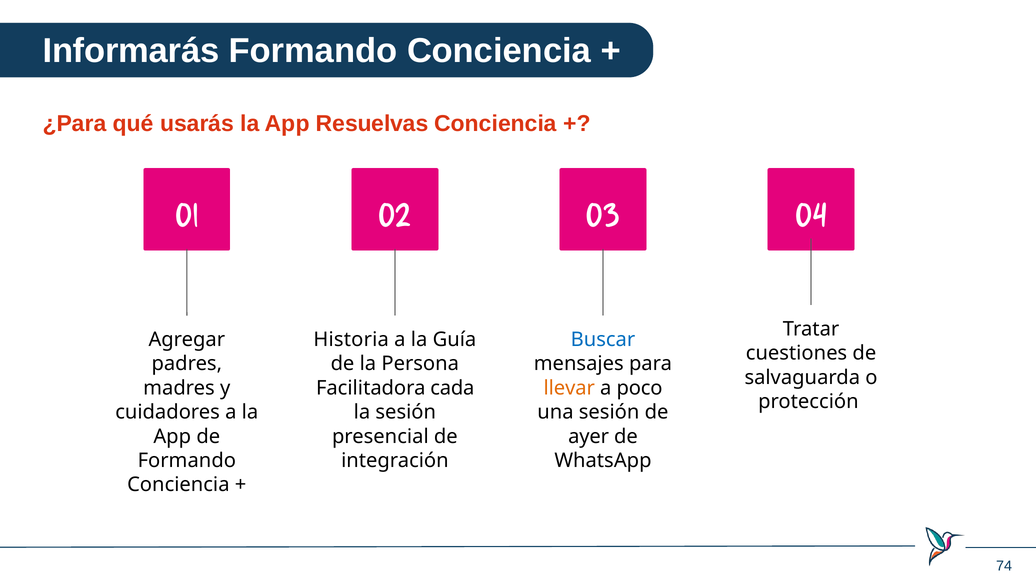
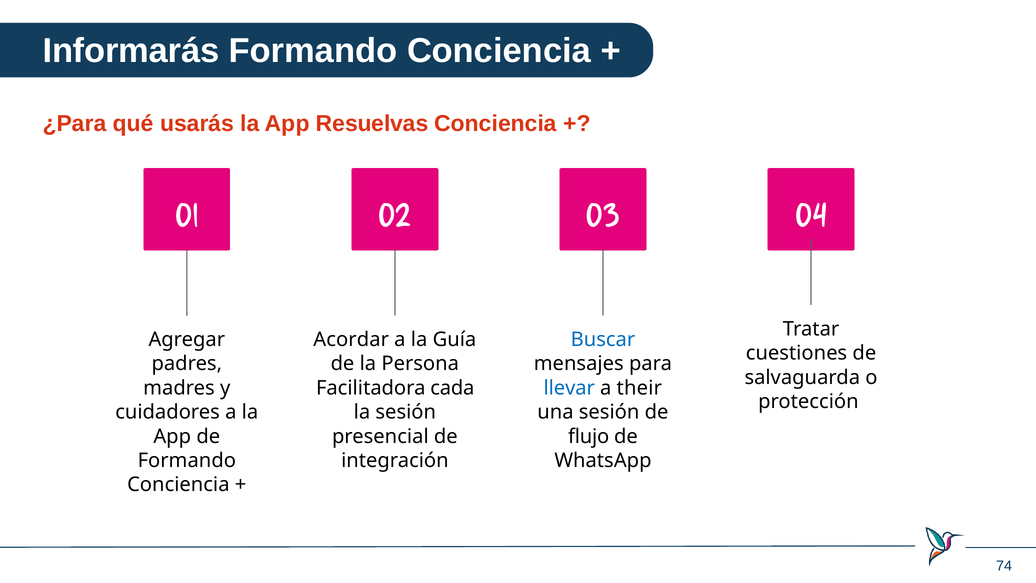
Historia: Historia -> Acordar (351, 339)
llevar colour: orange -> blue (569, 388)
poco: poco -> their (639, 388)
ayer: ayer -> flujo (589, 436)
